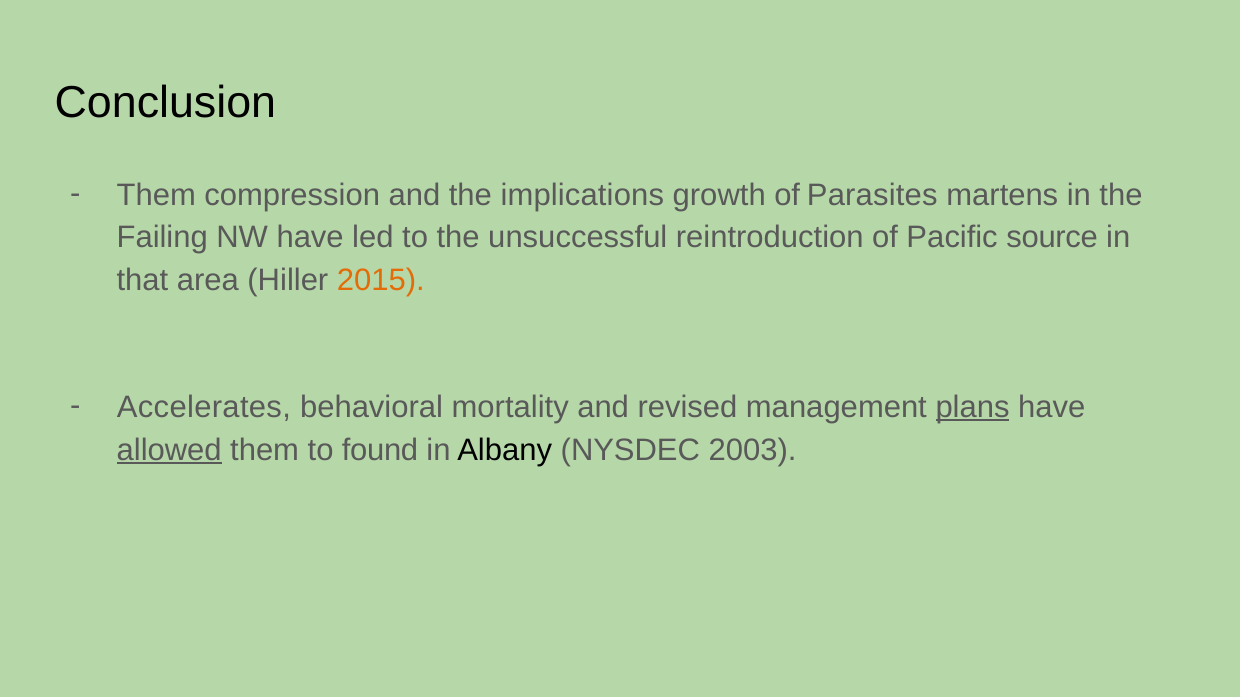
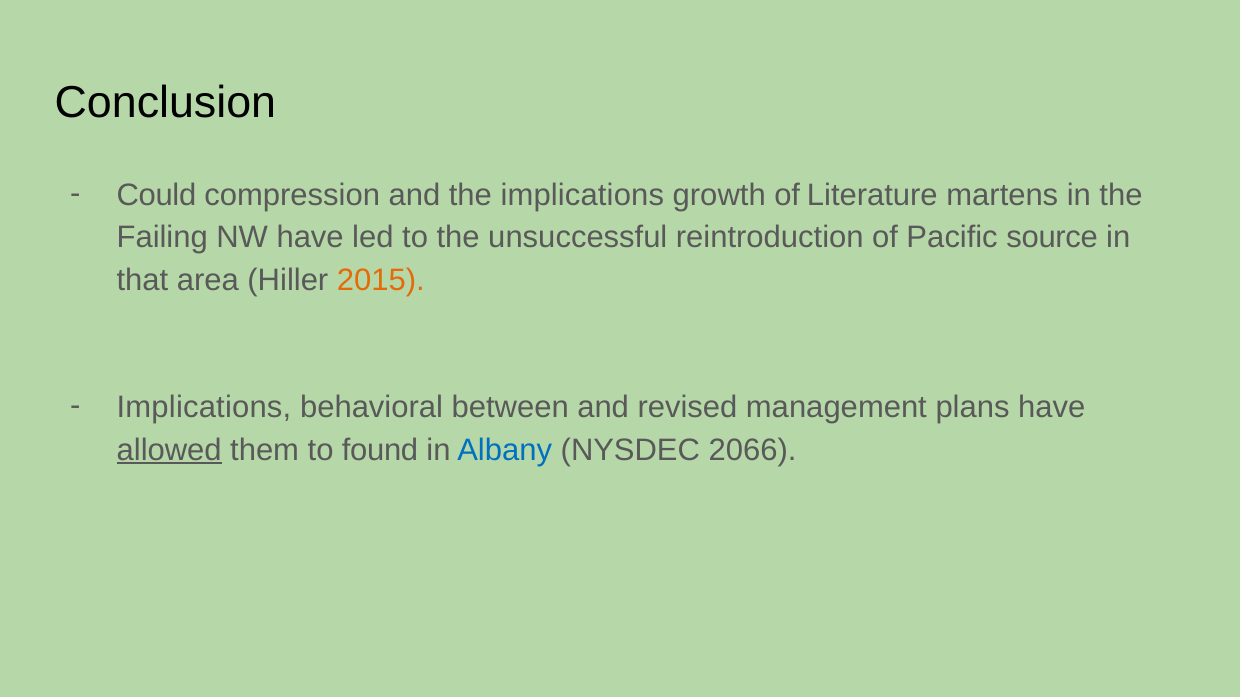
Them: Them -> Could (156, 195)
Parasites: Parasites -> Literature (872, 195)
Accelerates: Accelerates -> Implications (204, 407)
mortality: mortality -> between (510, 407)
plans underline: present -> none (973, 407)
Albany colour: black -> blue (505, 450)
2003: 2003 -> 2066 (753, 450)
